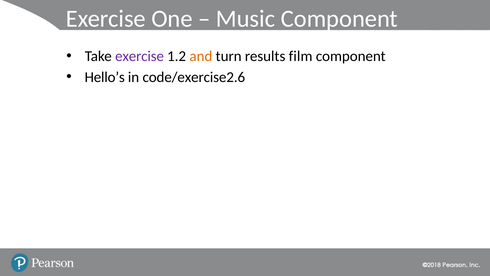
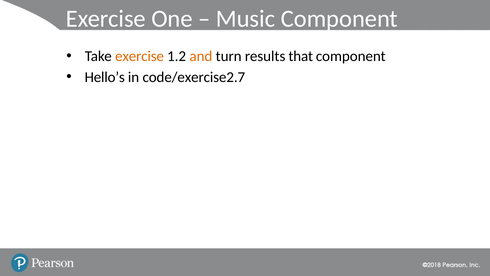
exercise colour: purple -> orange (140, 56)
film: film -> that (301, 56)
code/exercise2.6: code/exercise2.6 -> code/exercise2.7 (194, 77)
